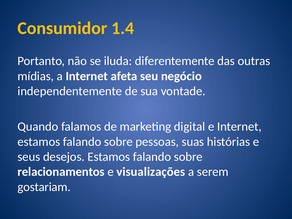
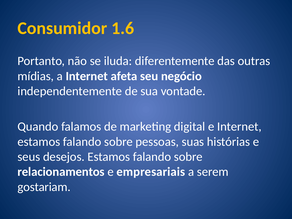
1.4: 1.4 -> 1.6 (123, 28)
visualizações: visualizações -> empresariais (151, 172)
